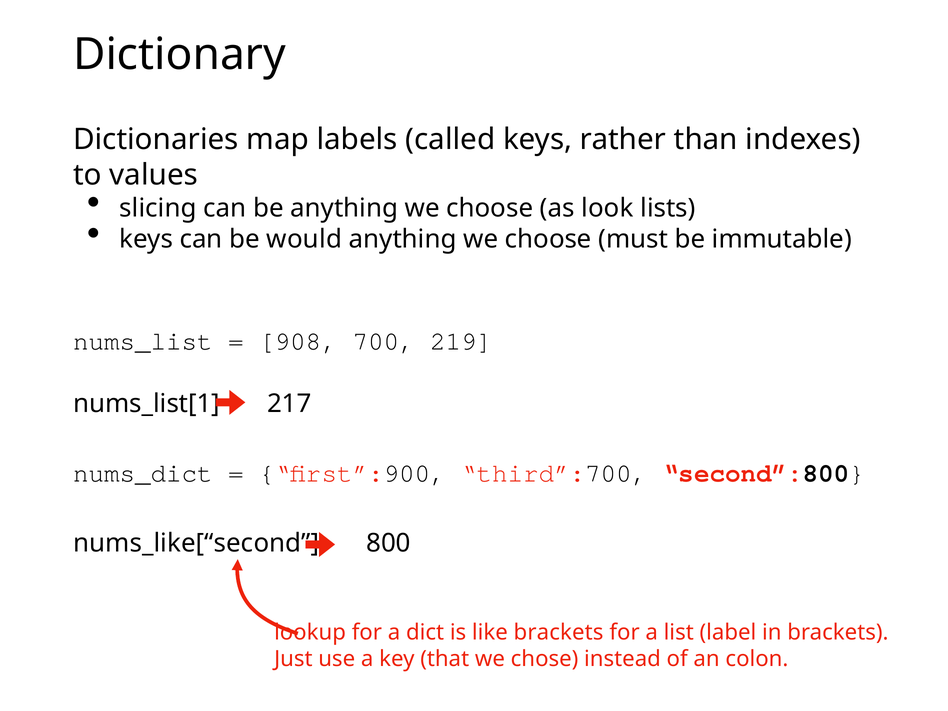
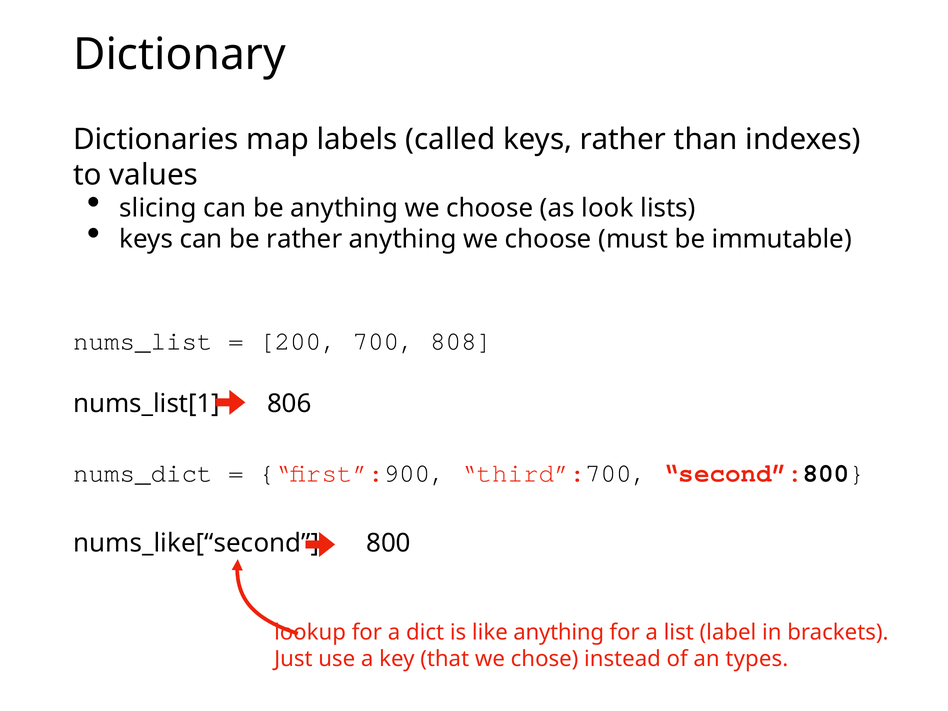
be would: would -> rather (304, 239)
908: 908 -> 200 (298, 341)
219: 219 -> 808 (461, 341)
217: 217 -> 806 (289, 403)
like brackets: brackets -> anything (559, 632)
colon: colon -> types (757, 659)
